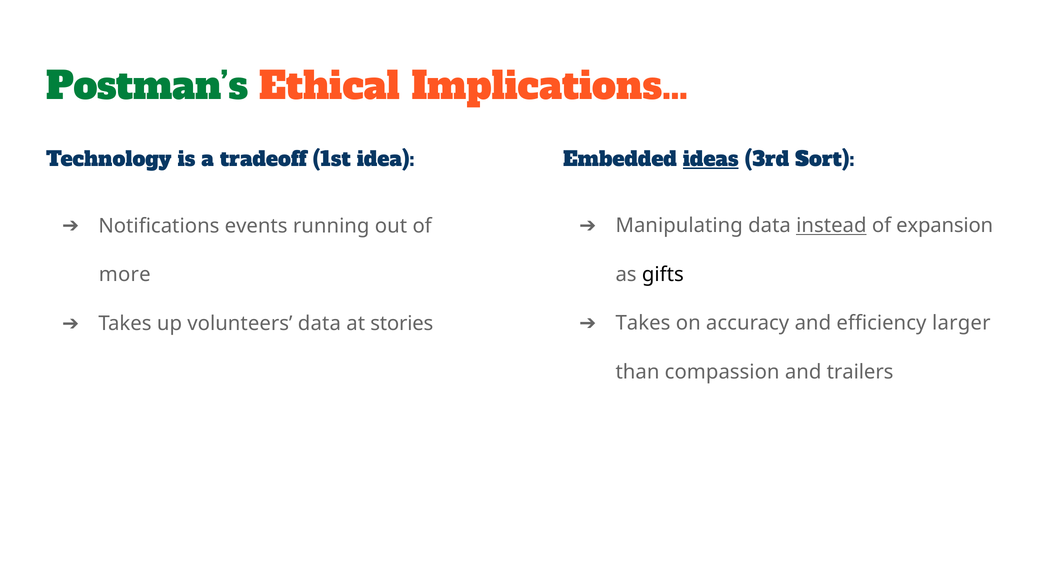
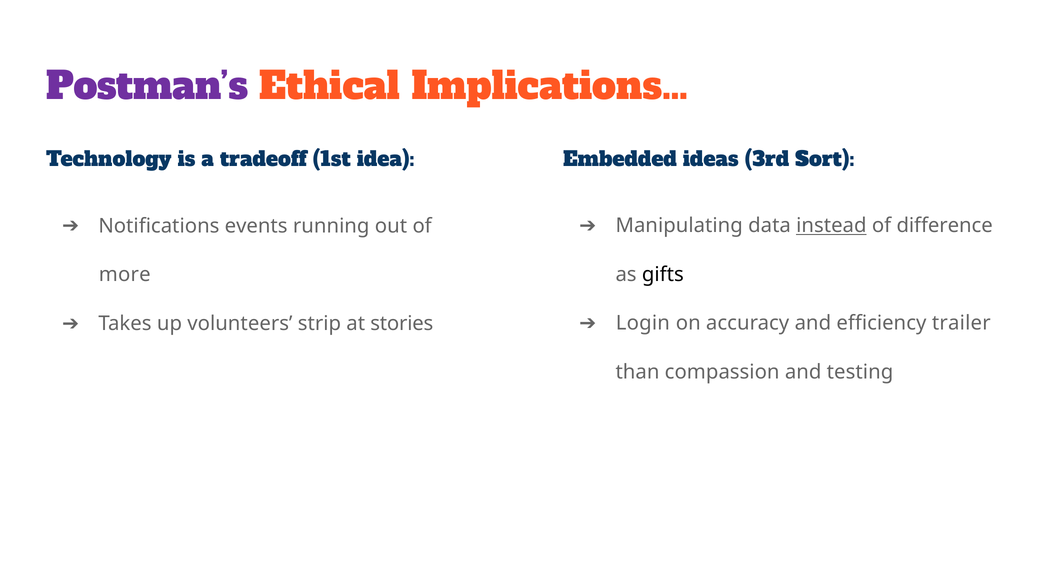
Postman’s colour: green -> purple (147, 87)
ideas underline: present -> none (711, 160)
expansion: expansion -> difference (945, 226)
Takes: Takes -> Login (643, 323)
larger: larger -> trailer (961, 323)
volunteers data: data -> strip (319, 324)
trailers: trailers -> testing (860, 372)
